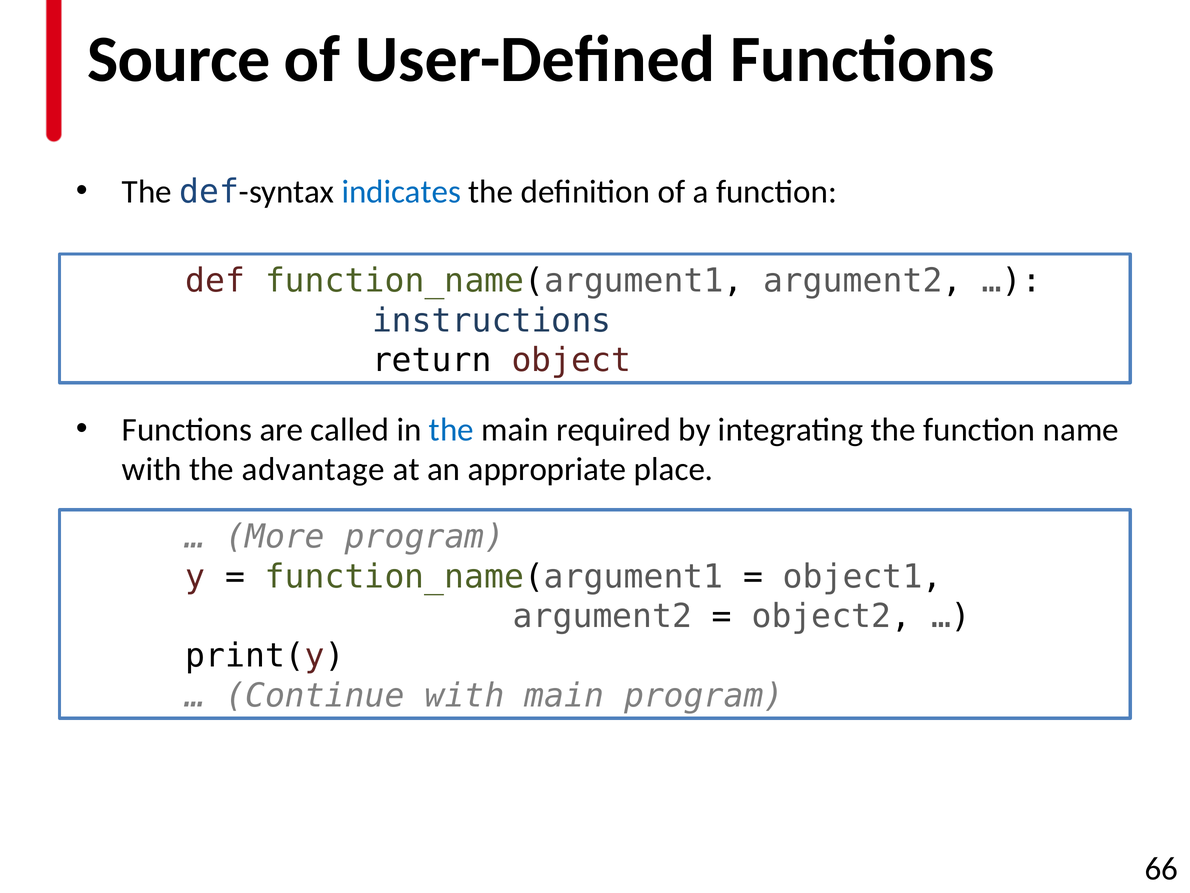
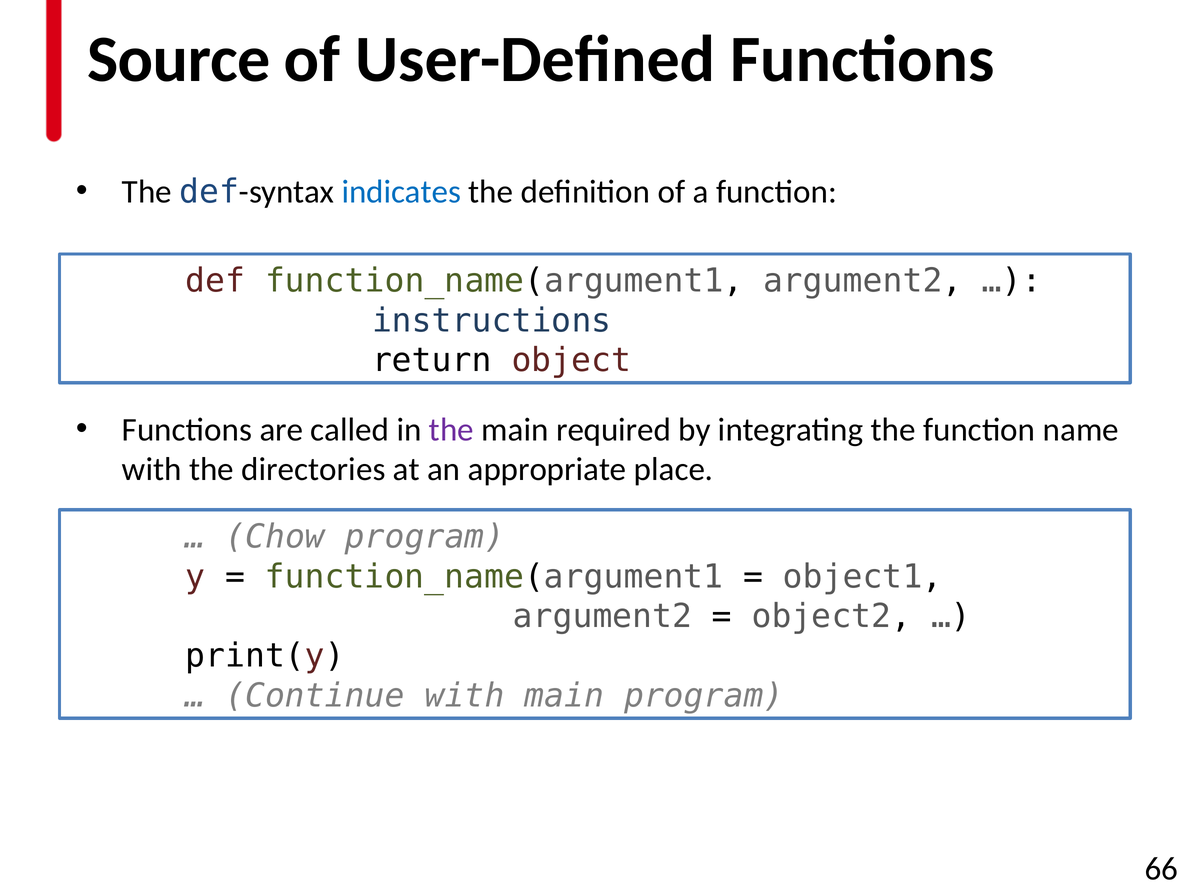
the colour: blue -> purple (451, 430)
advantage: advantage -> directories (313, 469)
More: More -> Chow (275, 537)
